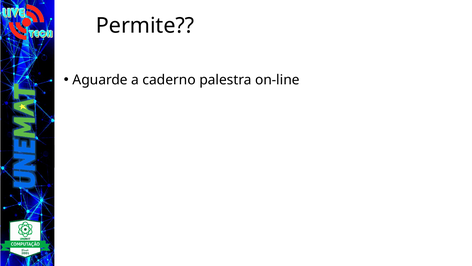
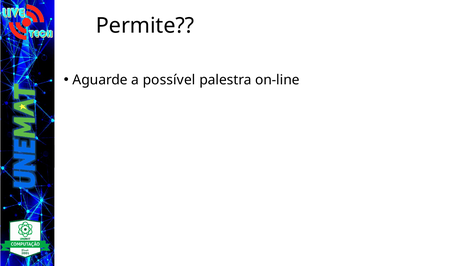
caderno: caderno -> possível (169, 80)
